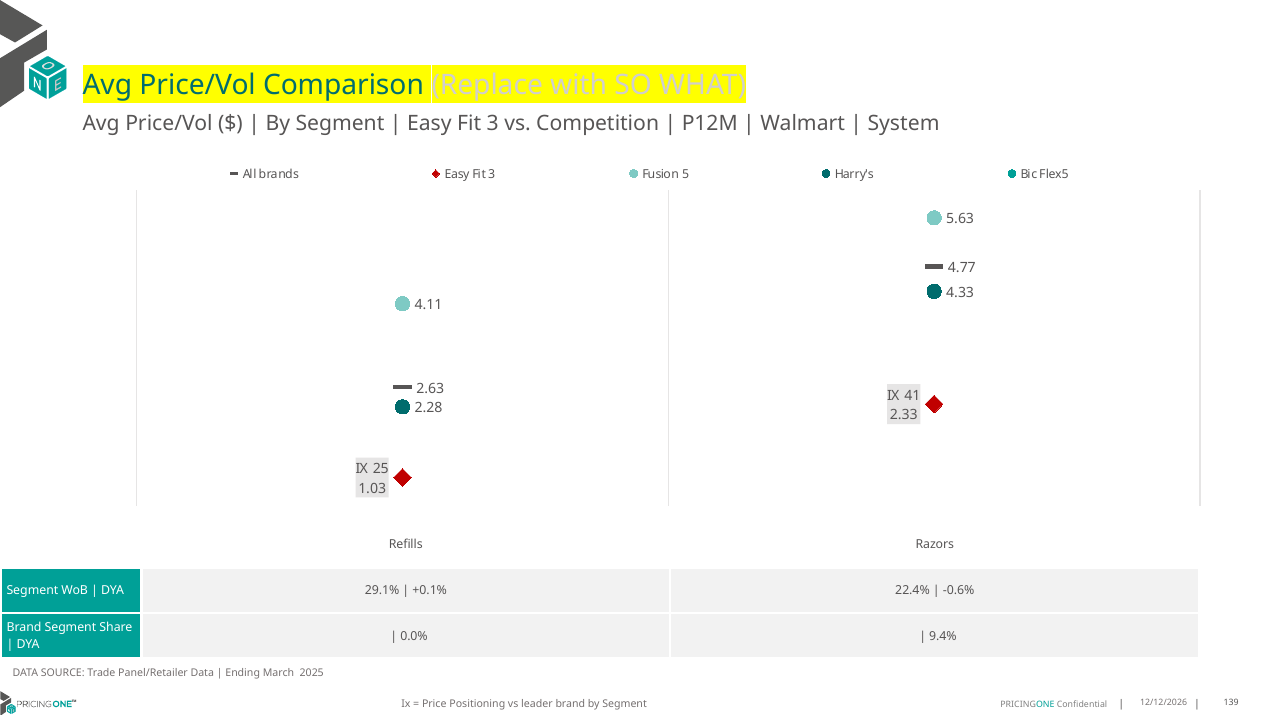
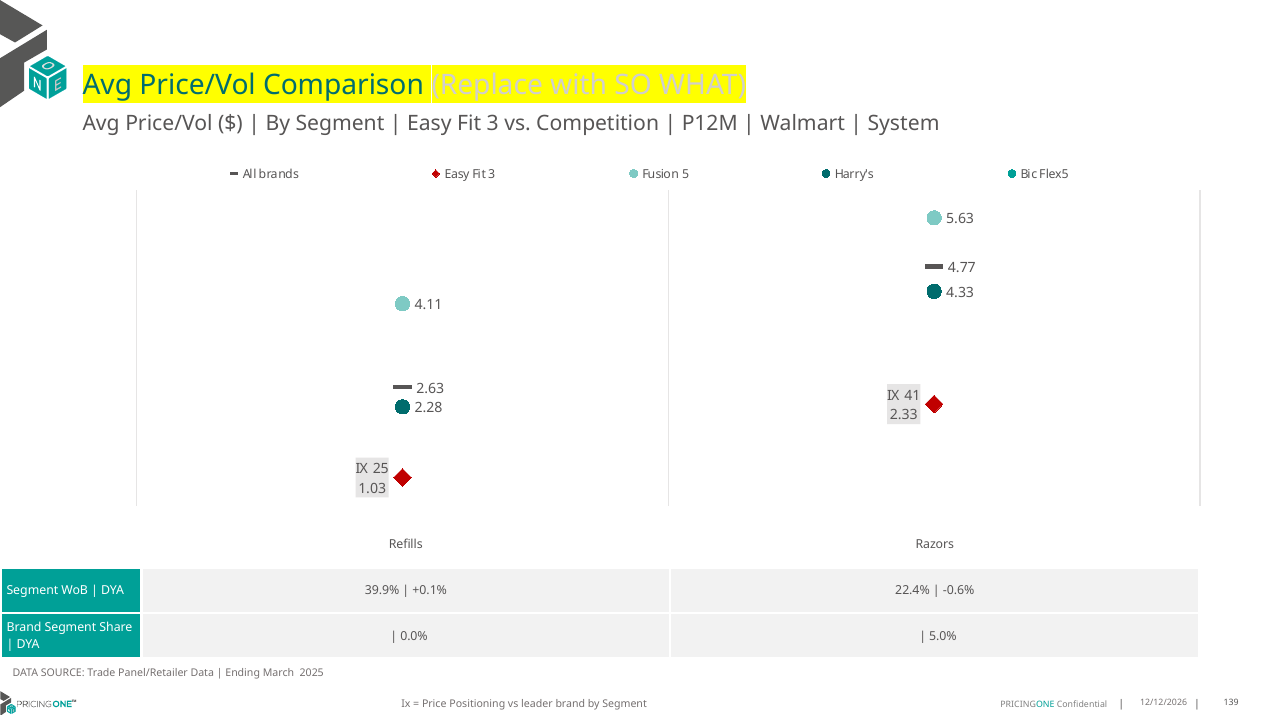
29.1%: 29.1% -> 39.9% (382, 590)
9.4%: 9.4% -> 5.0% (943, 635)
